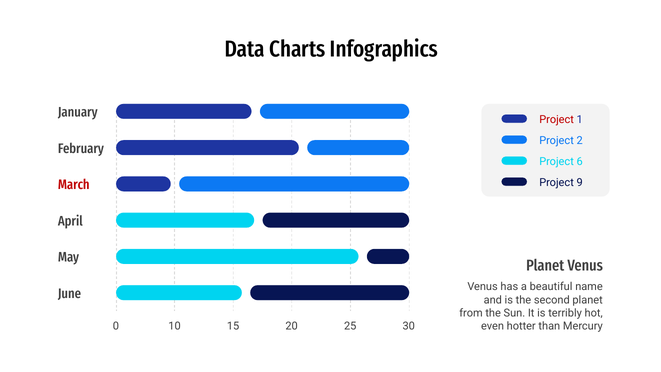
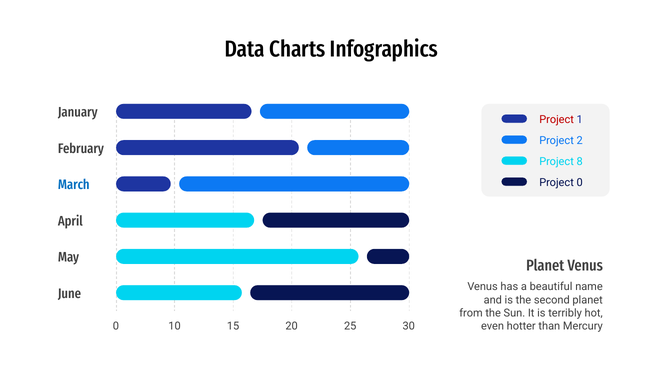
6: 6 -> 8 (580, 161)
Project 9: 9 -> 0 (580, 182)
March colour: red -> blue (74, 185)
